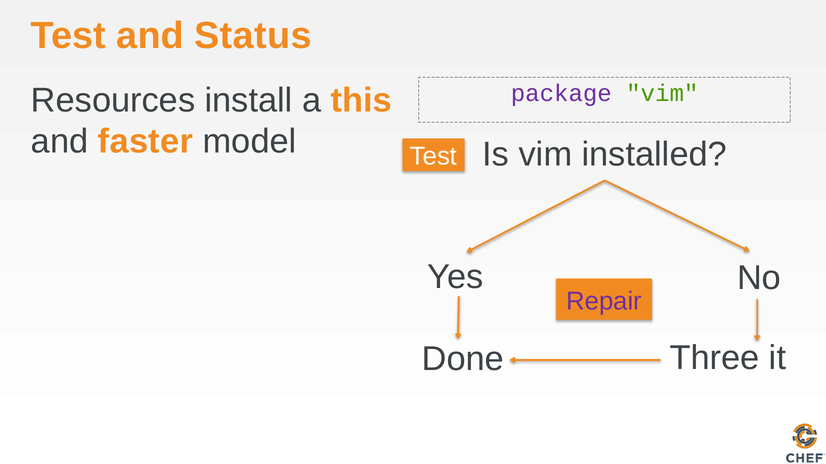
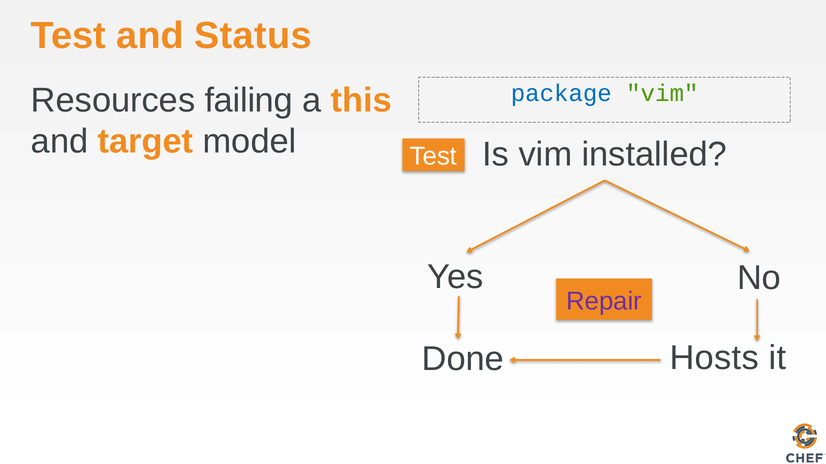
install: install -> failing (249, 100)
package colour: purple -> blue (561, 94)
faster: faster -> target (146, 142)
Three: Three -> Hosts (714, 358)
